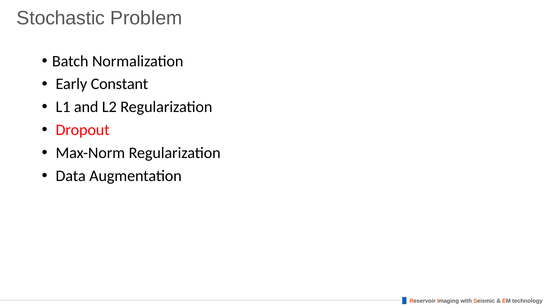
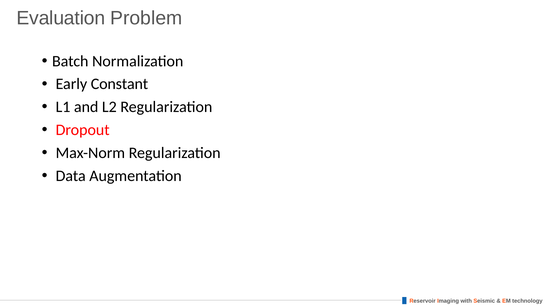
Stochastic: Stochastic -> Evaluation (61, 18)
